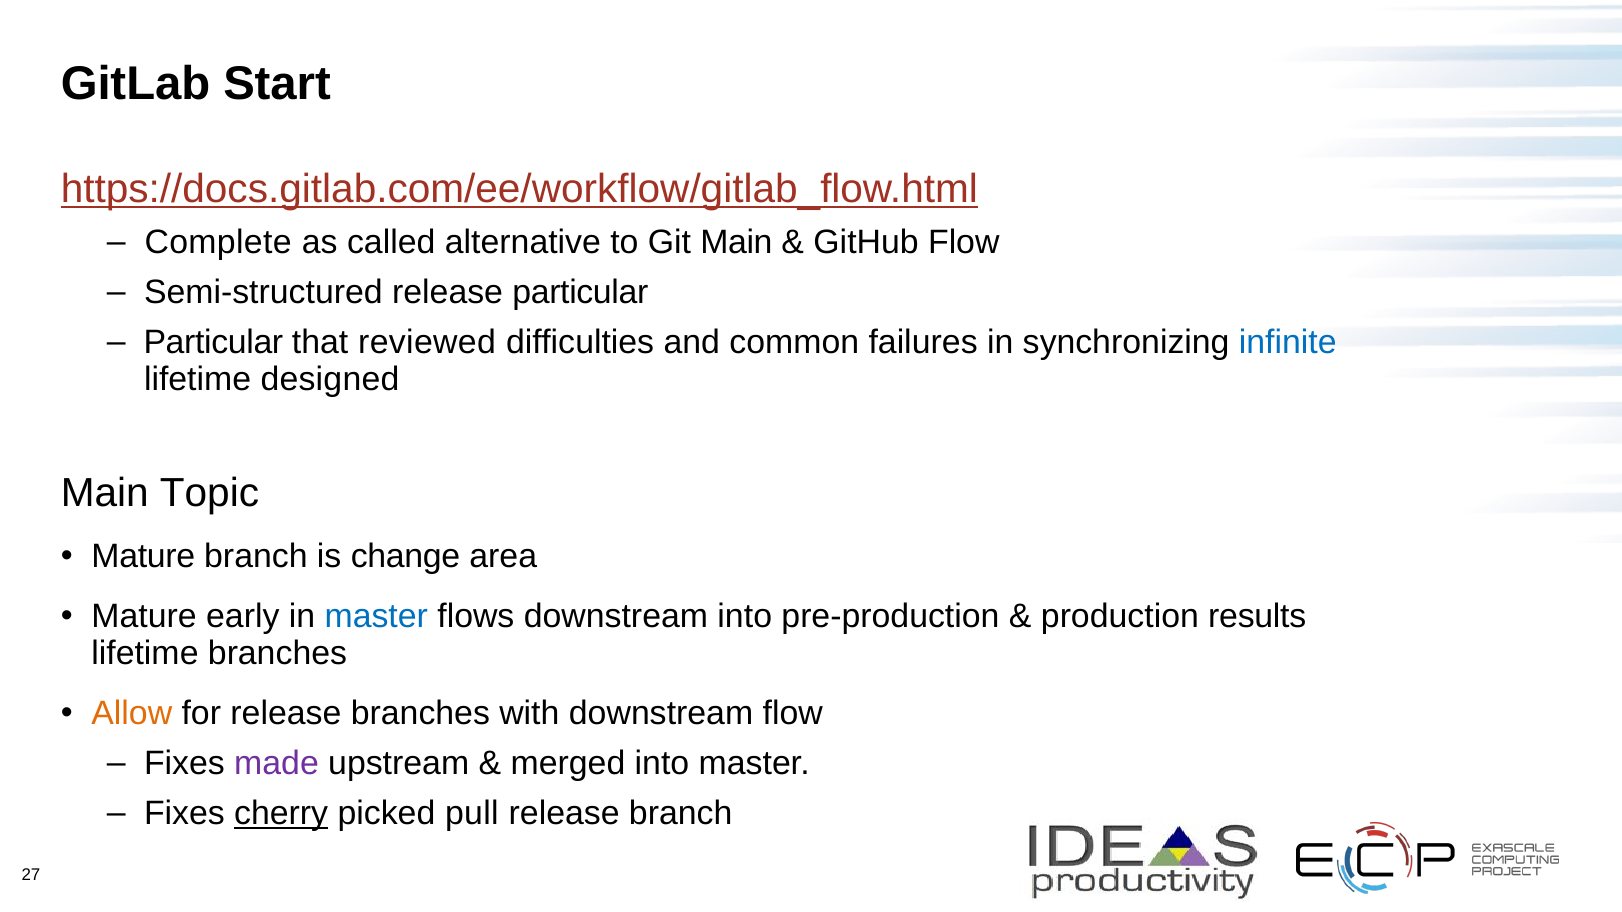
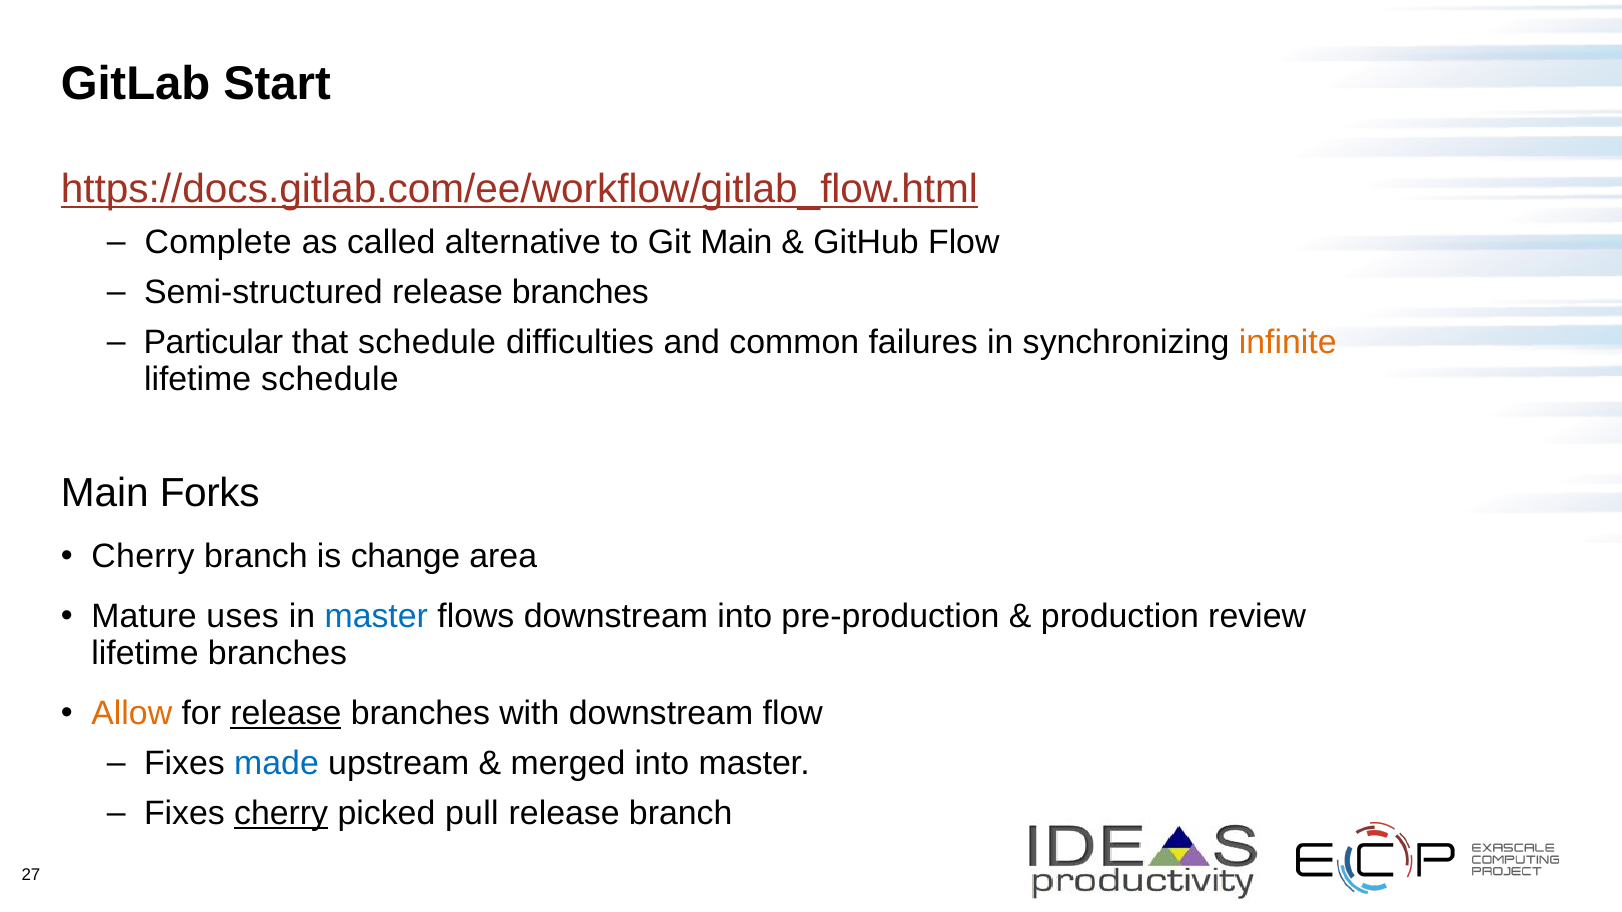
Semi-structured release particular: particular -> branches (580, 293)
that reviewed: reviewed -> schedule (427, 343)
infinite colour: blue -> orange (1288, 343)
lifetime designed: designed -> schedule (330, 379)
Topic: Topic -> Forks (210, 493)
Mature: Mature -> Cherry (143, 557)
early: early -> uses (243, 617)
results: results -> review (1257, 617)
release underline: none -> present (286, 714)
made colour: purple -> blue (277, 764)
